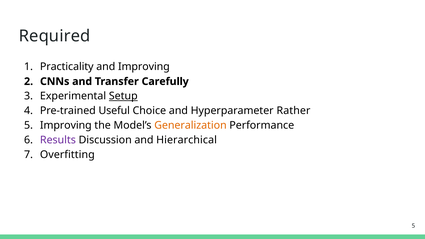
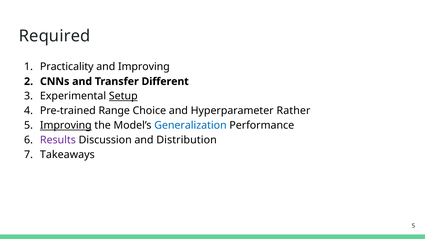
Carefully: Carefully -> Different (165, 81)
Useful: Useful -> Range (114, 111)
Improving underline: none -> present (66, 125)
Generalization colour: orange -> blue (190, 125)
Hierarchical: Hierarchical -> Distribution (187, 140)
Overfitting: Overfitting -> Takeaways (67, 155)
